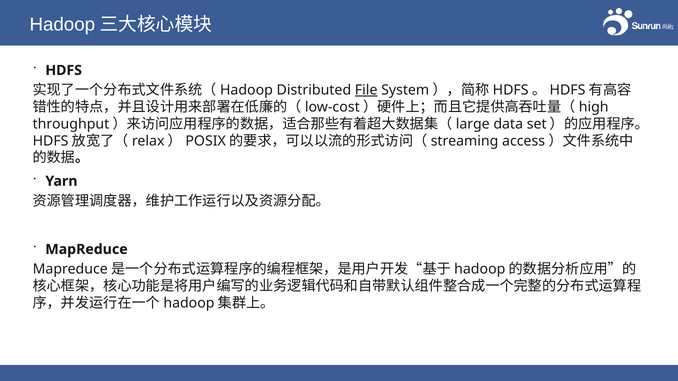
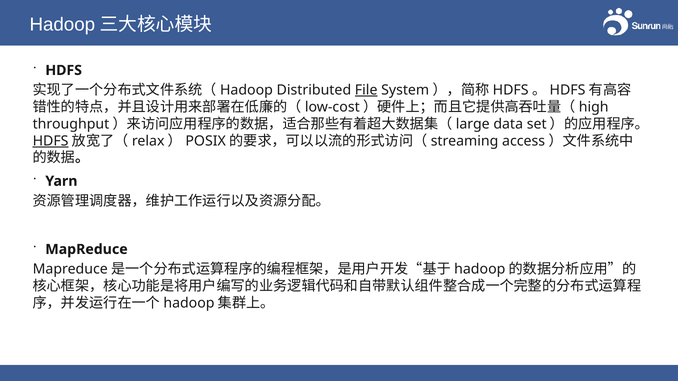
HDFS underline: none -> present (51, 141)
